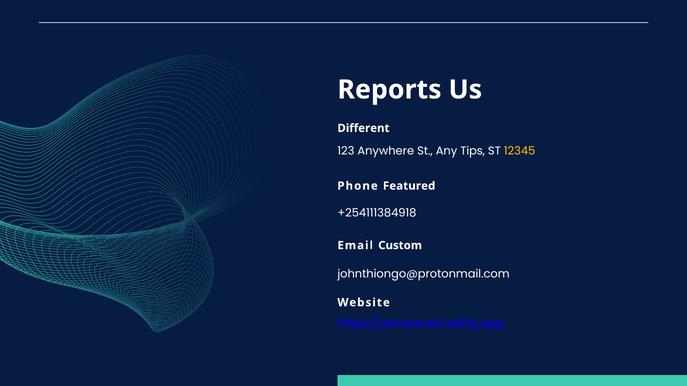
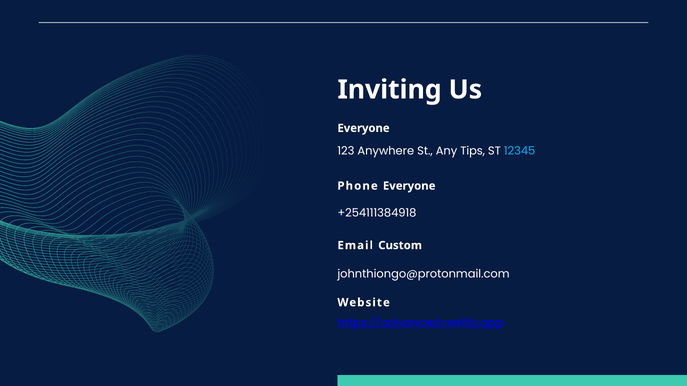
Reports: Reports -> Inviting (390, 90)
Different: Different -> Everyone (364, 128)
12345 colour: yellow -> light blue (520, 151)
Phone Featured: Featured -> Everyone (409, 186)
